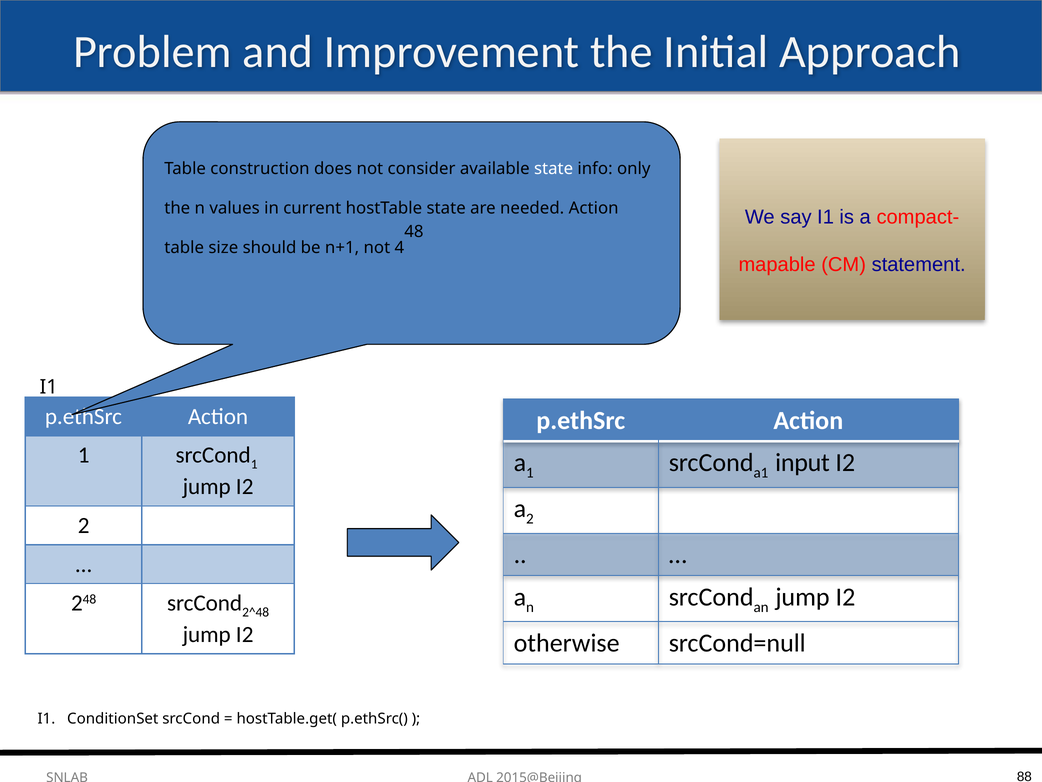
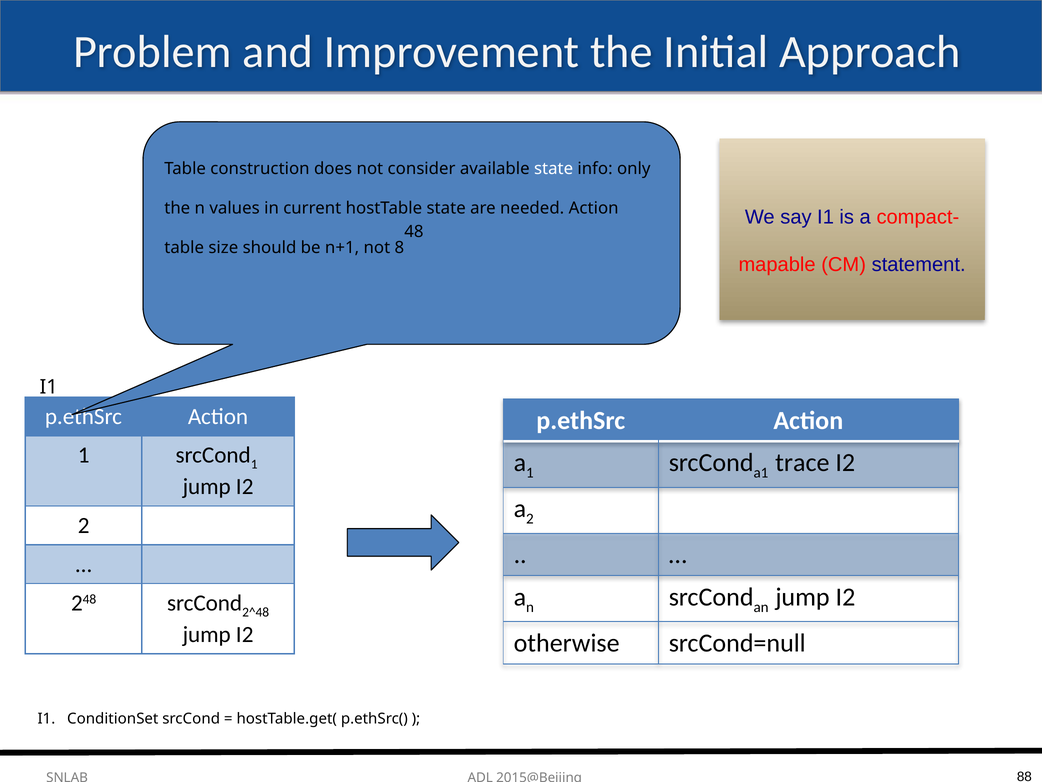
4: 4 -> 8 (399, 247)
input: input -> trace (802, 463)
